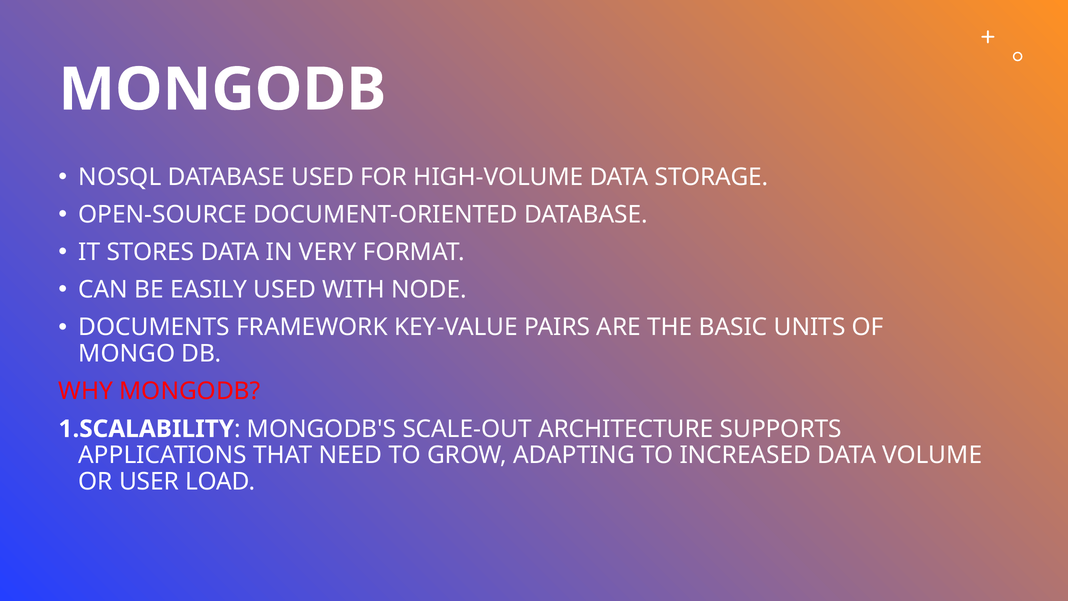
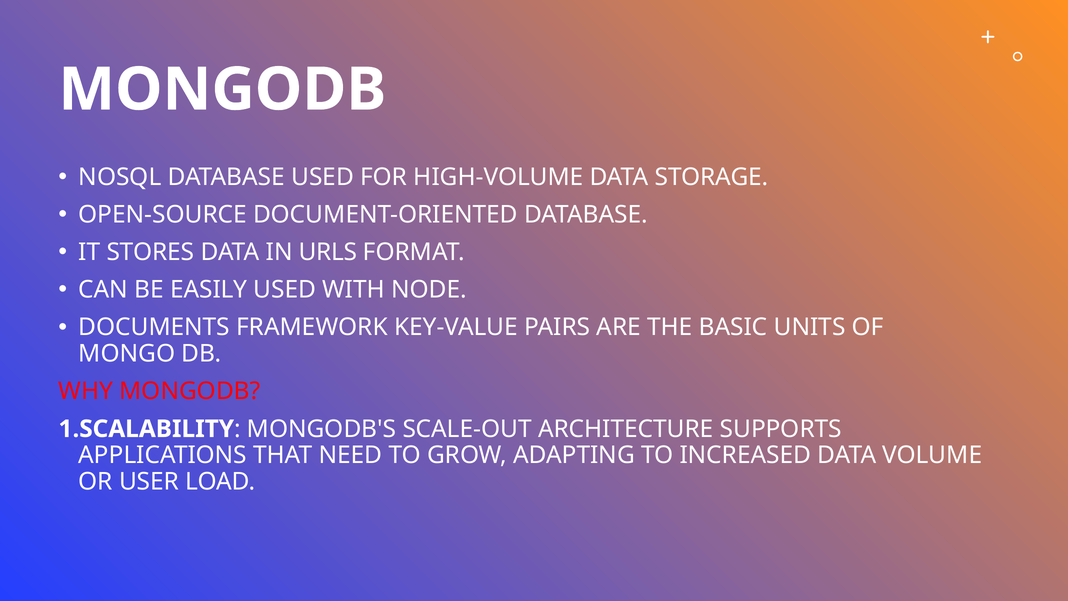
VERY: VERY -> URLS (328, 252)
